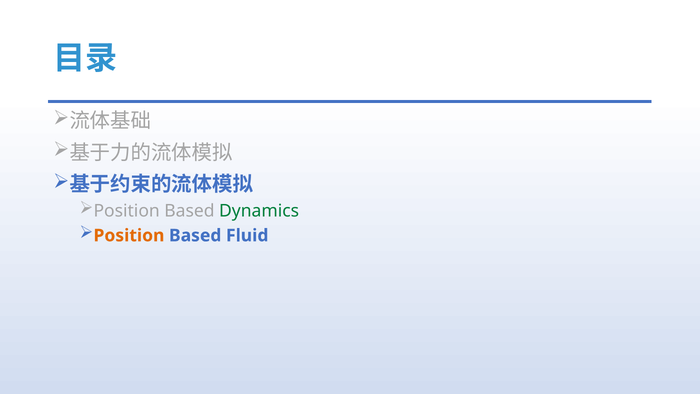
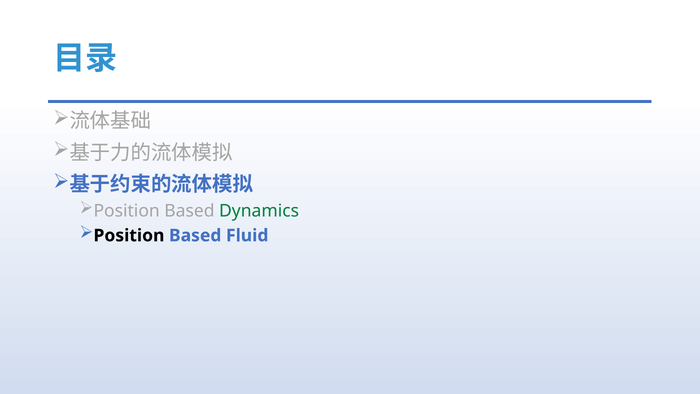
Position colour: orange -> black (129, 235)
